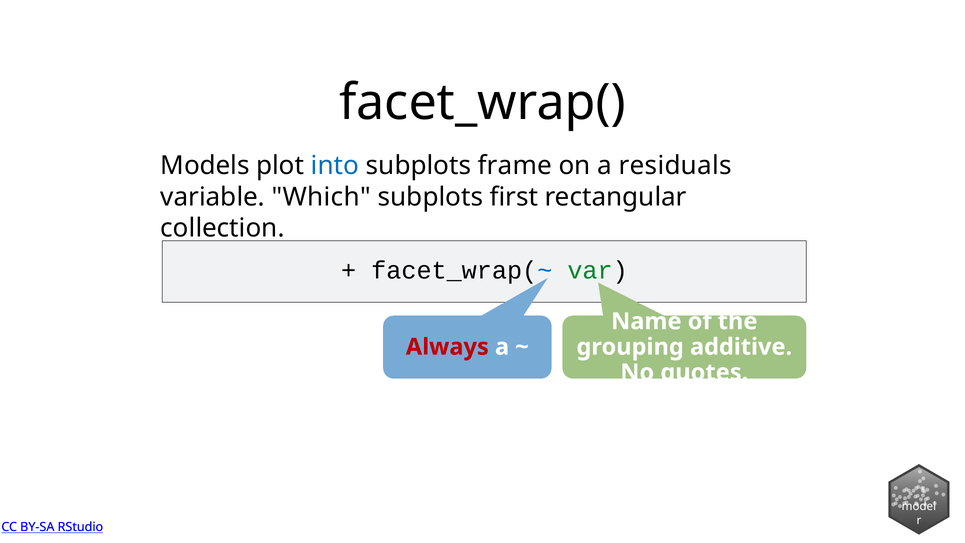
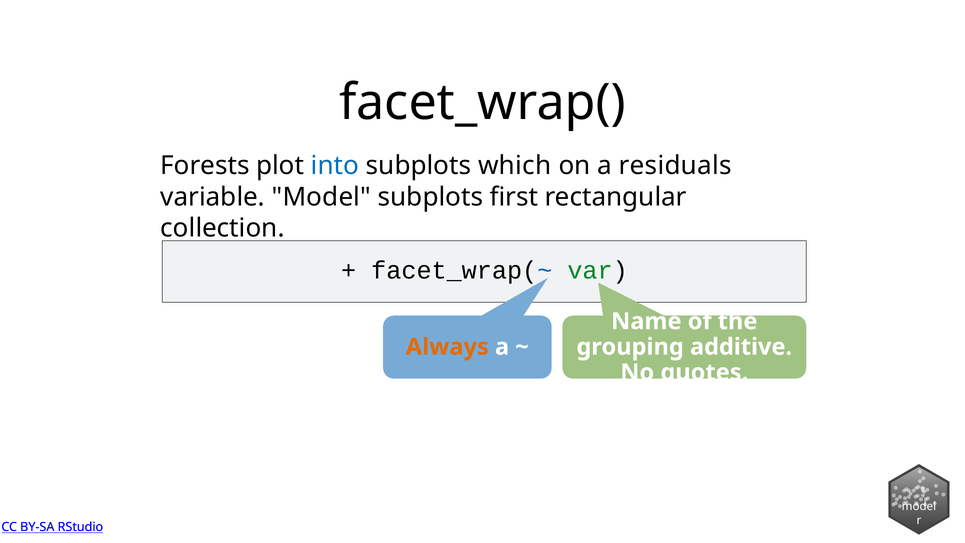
Models: Models -> Forests (205, 166)
frame: frame -> which (515, 166)
variable Which: Which -> Model (321, 197)
Always colour: red -> orange (447, 347)
